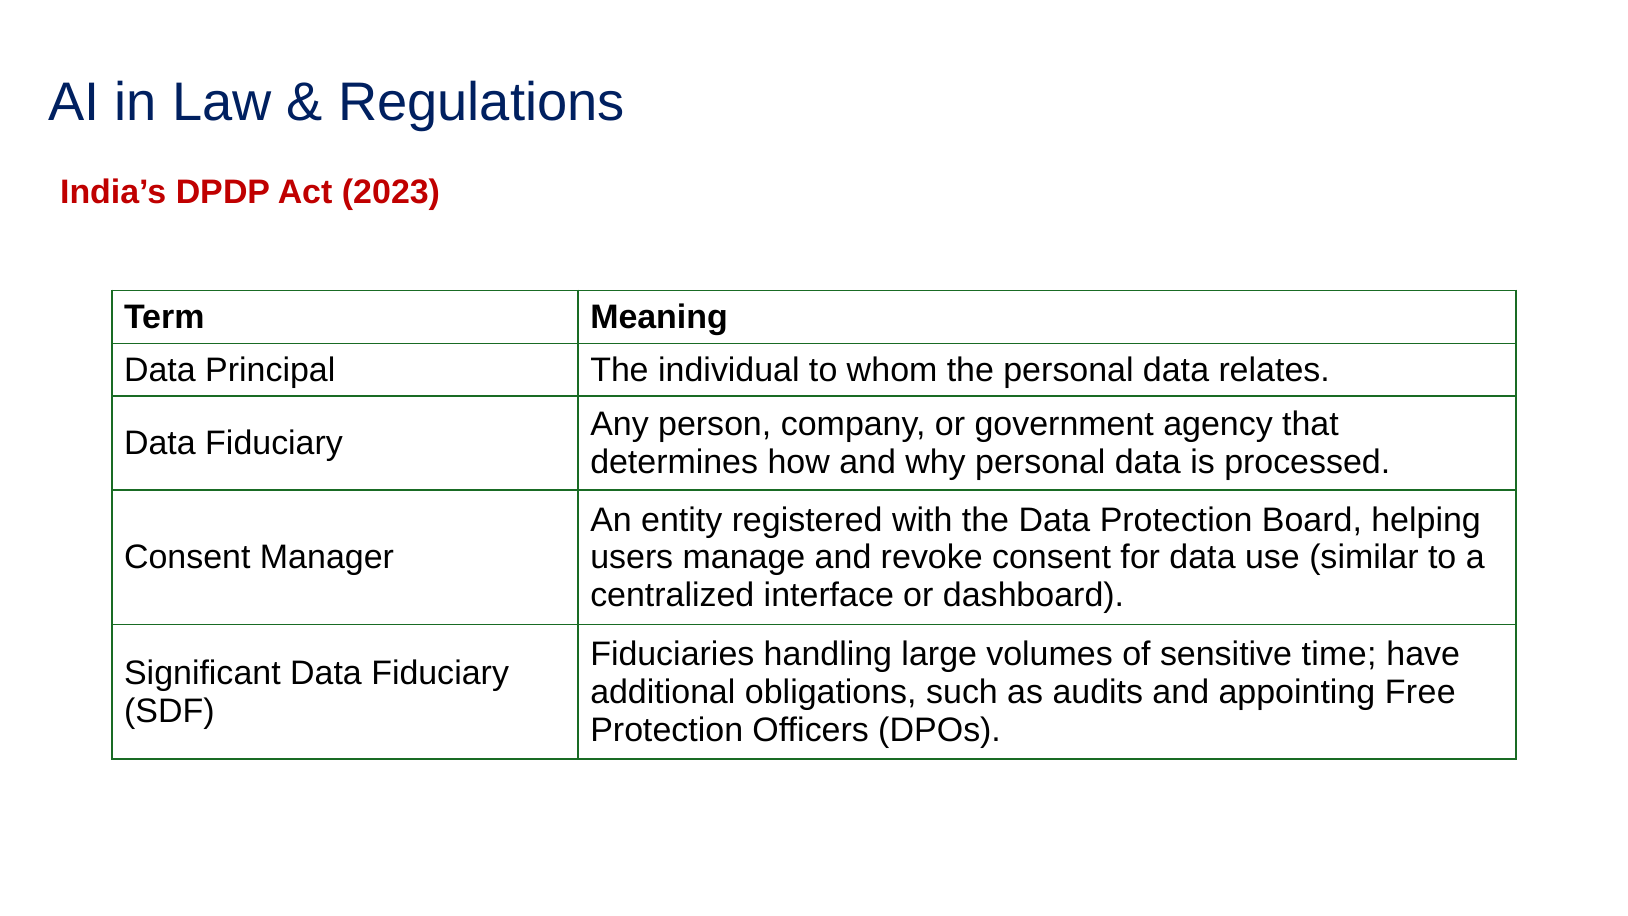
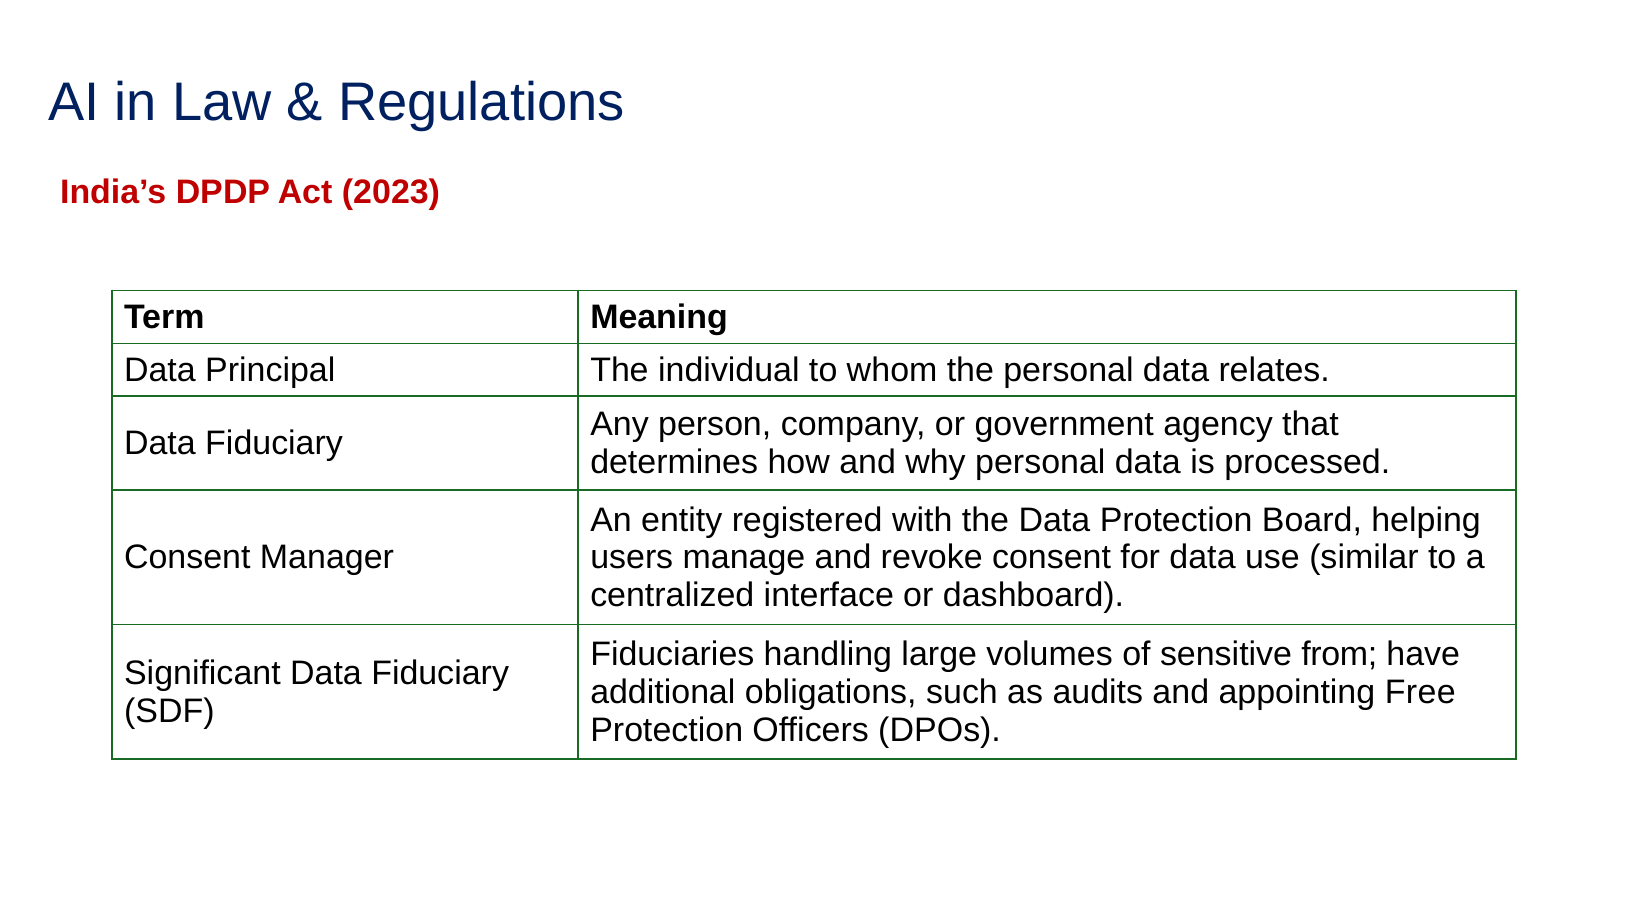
time: time -> from (1339, 654)
